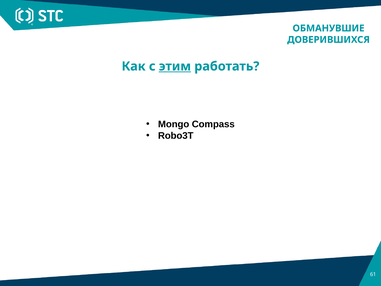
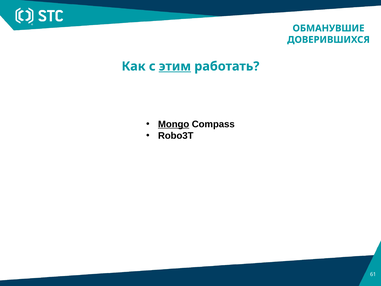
Mongo underline: none -> present (174, 124)
